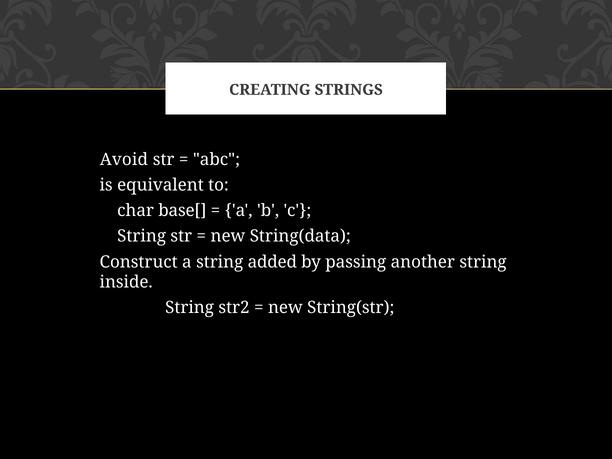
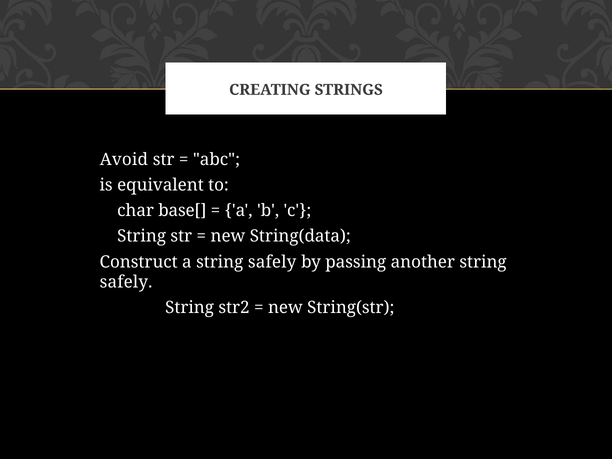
a string added: added -> safely (272, 262)
inside: inside -> safely (126, 282)
